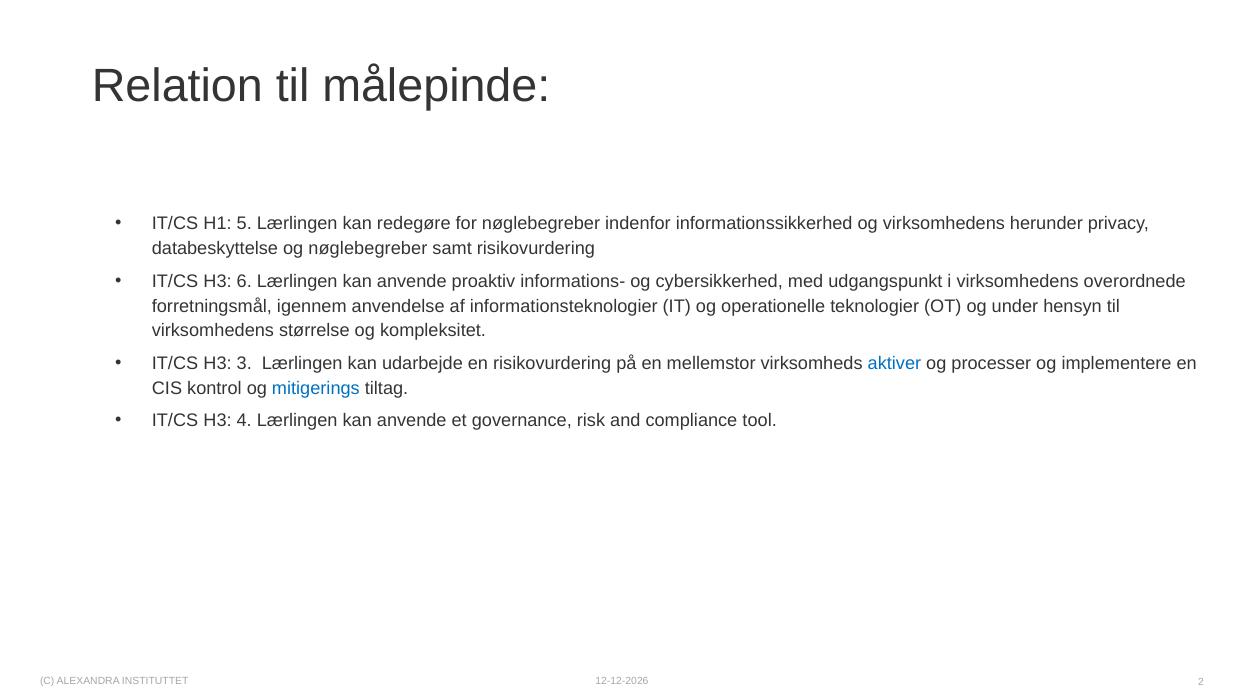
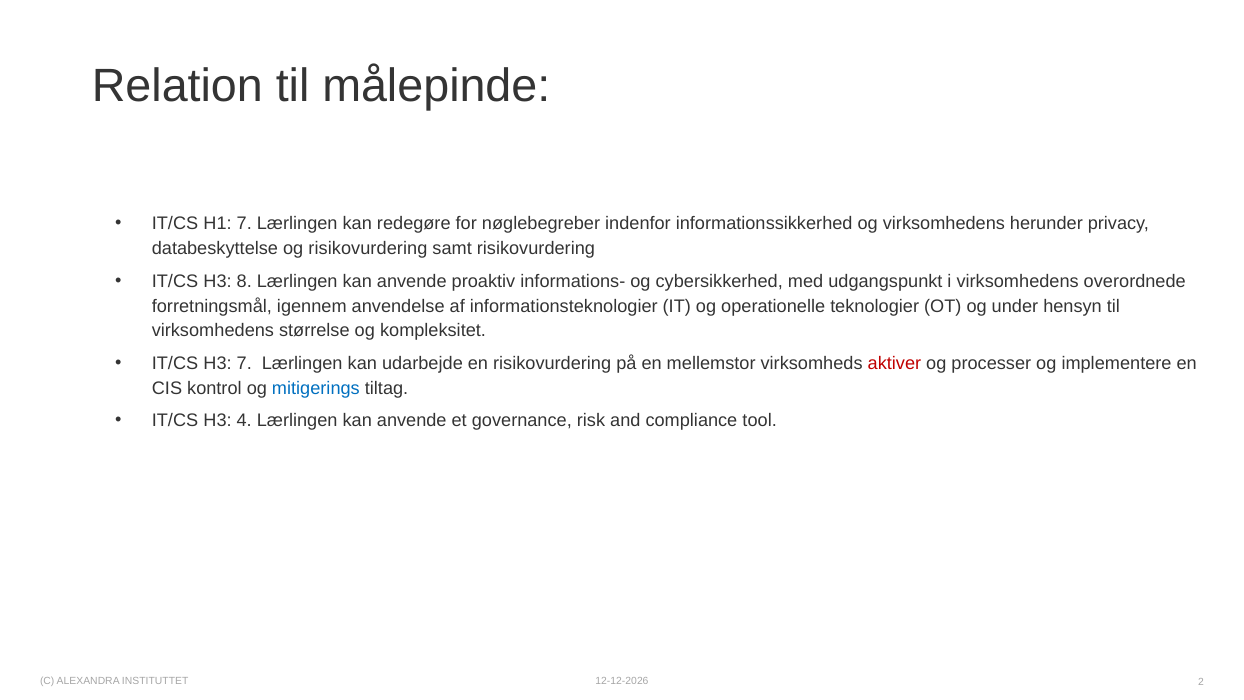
H1 5: 5 -> 7 (244, 224)
og nøglebegreber: nøglebegreber -> risikovurdering (368, 248)
6: 6 -> 8 (244, 281)
H3 3: 3 -> 7 (244, 363)
aktiver colour: blue -> red (894, 363)
